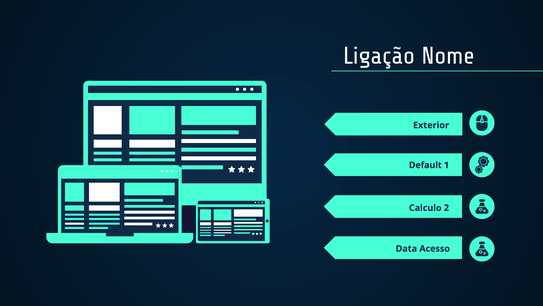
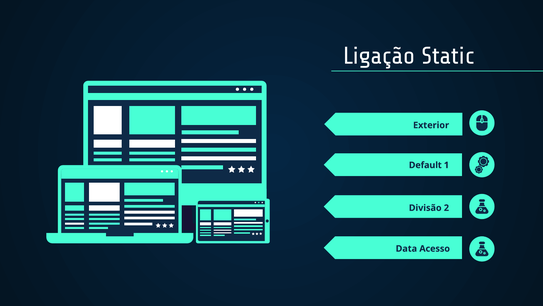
Nome: Nome -> Static (448, 56)
Calculo: Calculo -> Divisão (425, 208)
